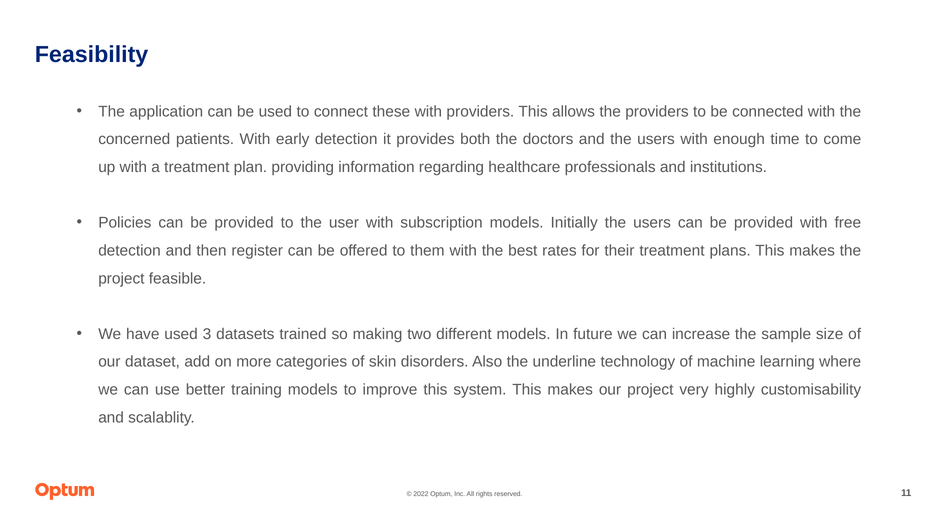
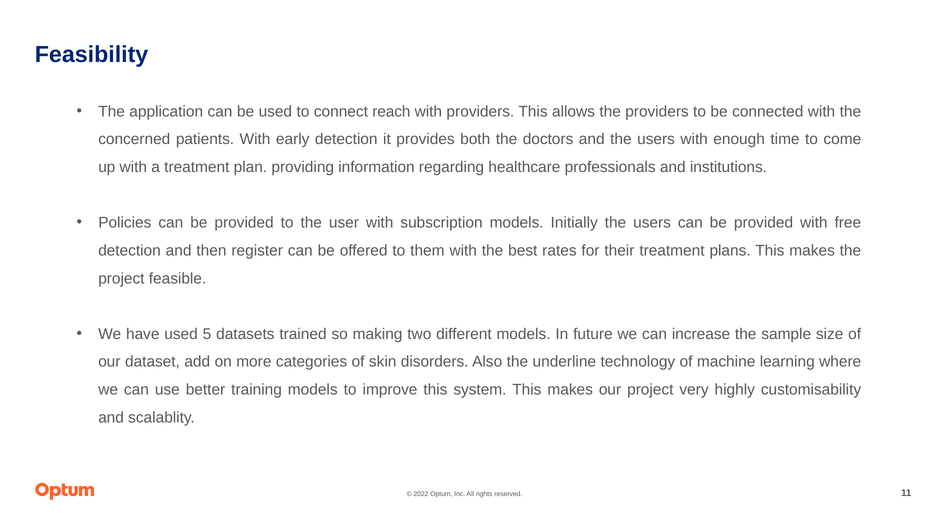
these: these -> reach (391, 112)
3: 3 -> 5 (207, 334)
